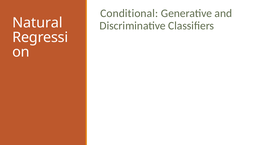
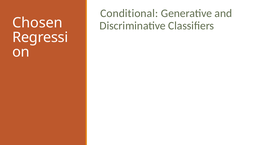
Natural: Natural -> Chosen (37, 23)
